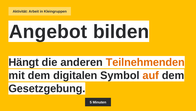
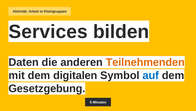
Angebot: Angebot -> Services (48, 31)
Hängt: Hängt -> Daten (24, 62)
auf colour: orange -> blue (151, 75)
